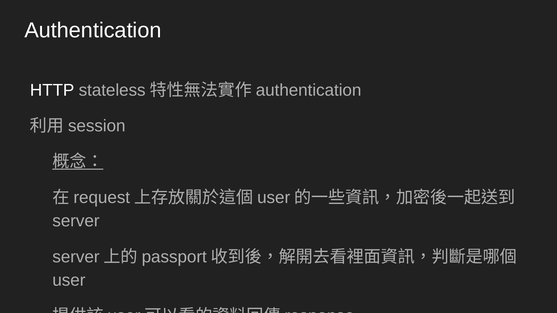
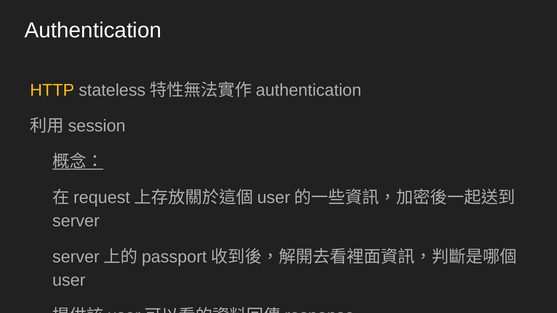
HTTP colour: white -> yellow (52, 90)
